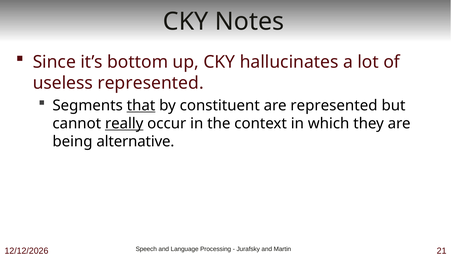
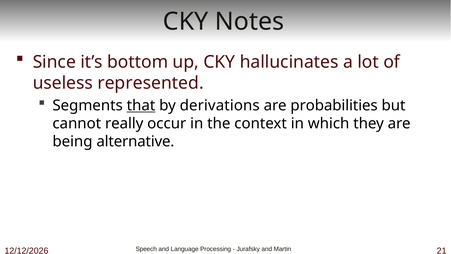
constituent: constituent -> derivations (220, 105)
are represented: represented -> probabilities (334, 105)
really underline: present -> none (124, 123)
